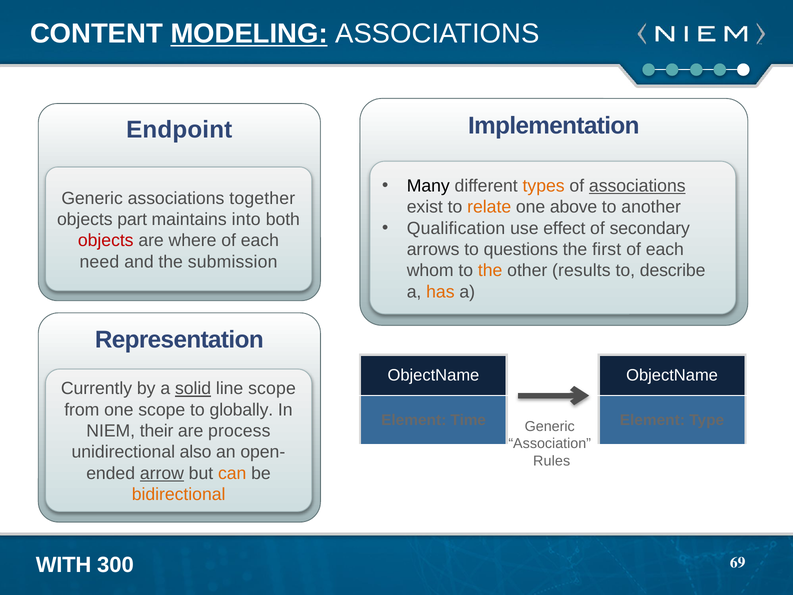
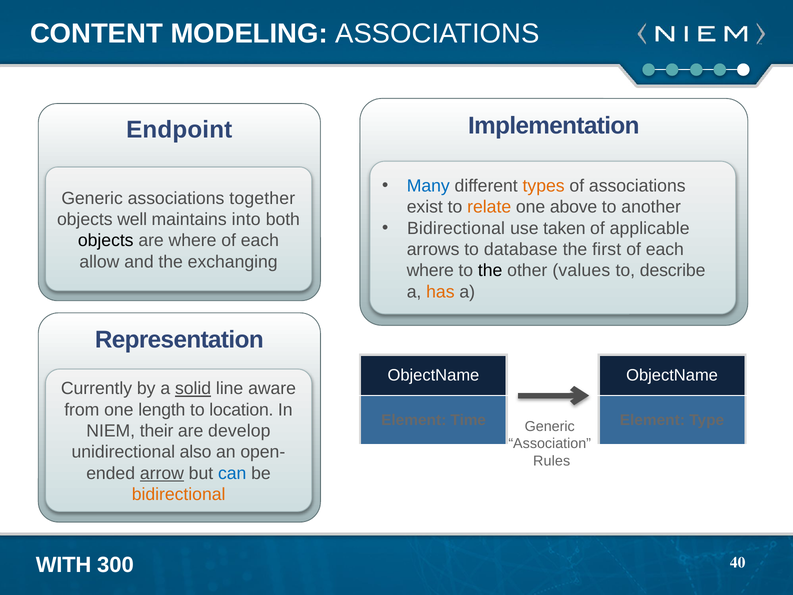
MODELING underline: present -> none (249, 34)
Many colour: black -> blue (428, 186)
associations underline: present -> none (637, 186)
part: part -> well (132, 219)
Qualification: Qualification -> Bidirectional (456, 228)
effect: effect -> taken (564, 228)
secondary: secondary -> applicable (650, 228)
objects colour: red -> black (106, 241)
questions: questions -> database (521, 249)
need: need -> allow (99, 262)
submission: submission -> exchanging (233, 262)
whom: whom -> where (430, 270)
the colour: orange -> black (490, 270)
results: results -> values (581, 270)
line scope: scope -> aware (272, 389)
one scope: scope -> length (162, 410)
globally: globally -> location (241, 410)
process: process -> develop (239, 431)
can colour: orange -> blue (232, 473)
69: 69 -> 40 (738, 562)
